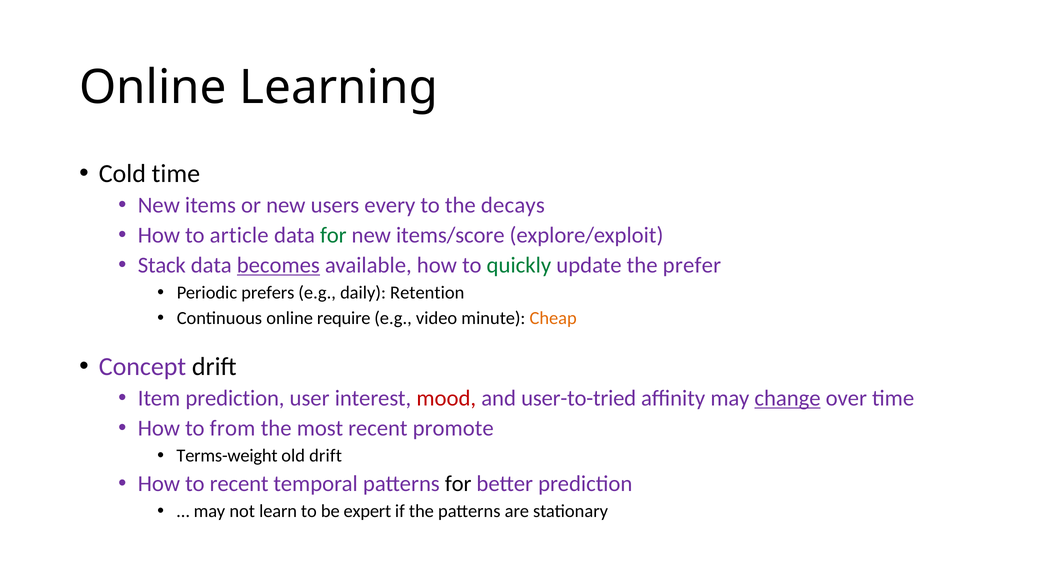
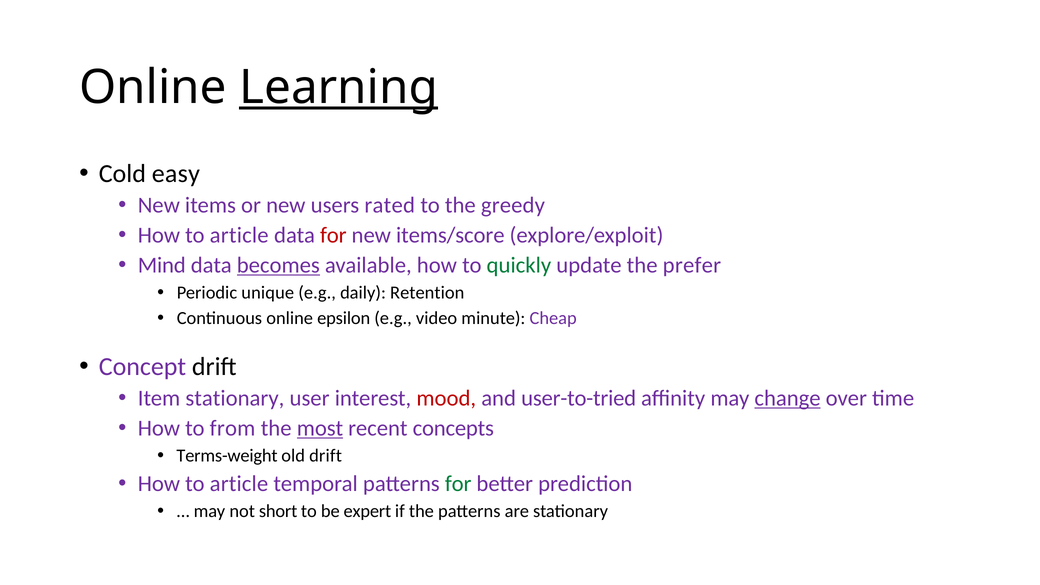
Learning underline: none -> present (339, 87)
Cold time: time -> easy (176, 174)
every: every -> rated (390, 205)
decays: decays -> greedy (513, 205)
for colour: green -> red (333, 235)
Stack: Stack -> Mind (162, 265)
prefers: prefers -> unique (268, 293)
require: require -> epsilon (344, 318)
Cheap colour: orange -> purple (553, 318)
Item prediction: prediction -> stationary (235, 398)
most underline: none -> present (320, 428)
promote: promote -> concepts (453, 428)
recent: recent -> article (239, 483)
for colour: black -> green (458, 483)
learn: learn -> short (278, 511)
